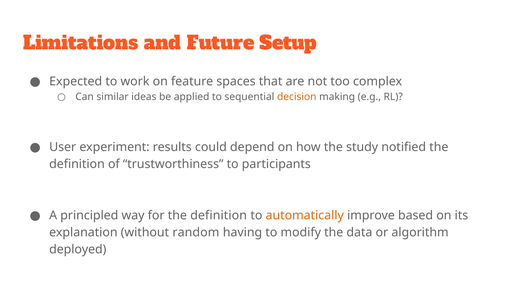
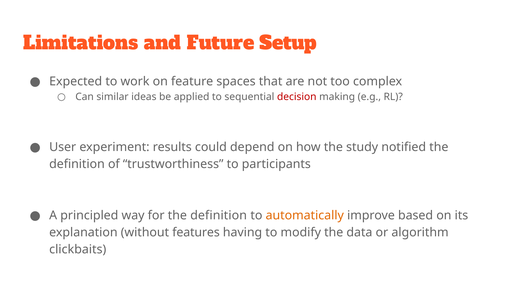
decision colour: orange -> red (297, 97)
random: random -> features (196, 233)
deployed: deployed -> clickbaits (78, 250)
